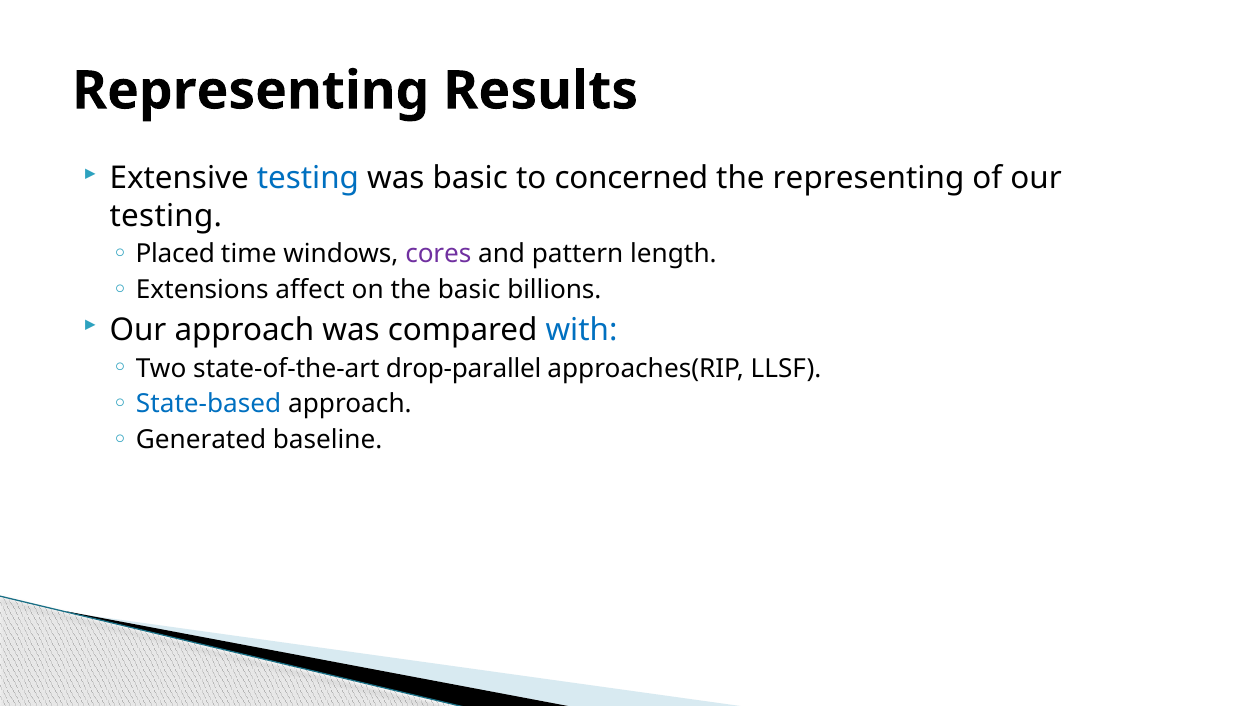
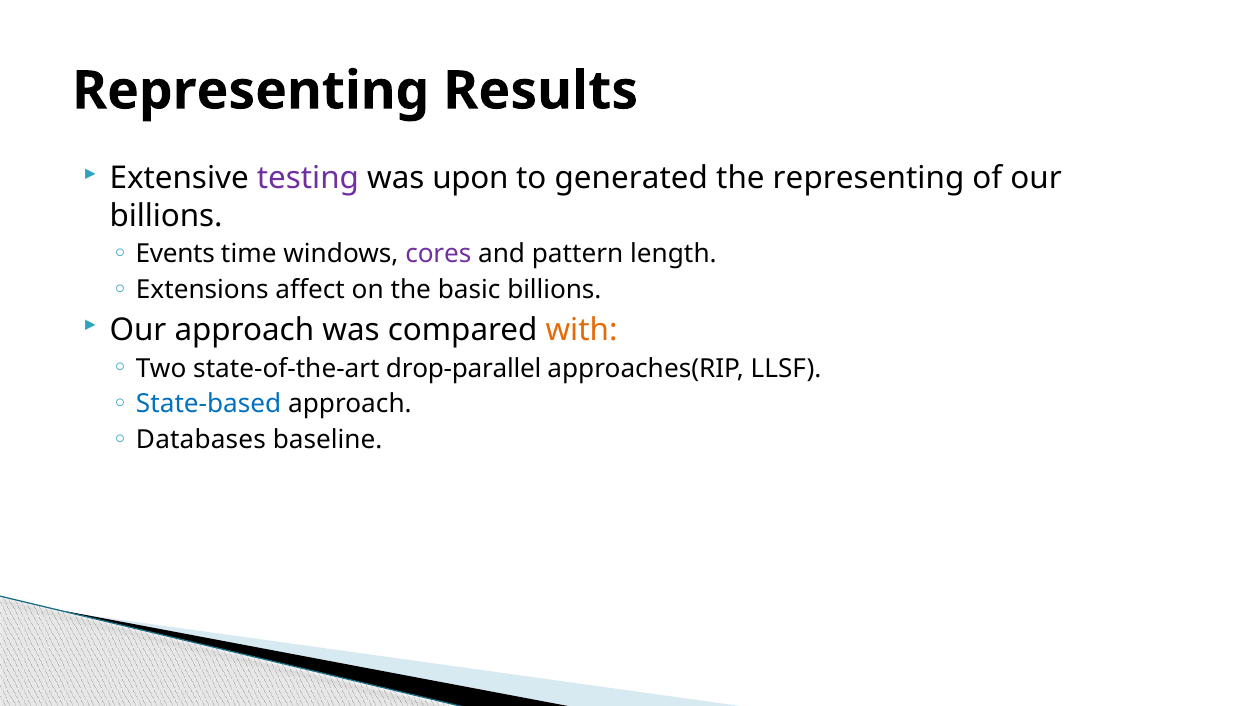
testing colour: blue -> purple (308, 178)
was basic: basic -> upon (470, 178)
concerned: concerned -> generated (631, 178)
testing: testing -> billions (166, 216)
Placed: Placed -> Events (175, 254)
with colour: blue -> orange (581, 330)
Generated: Generated -> Databases (201, 440)
